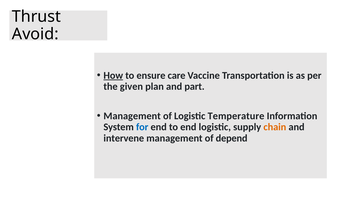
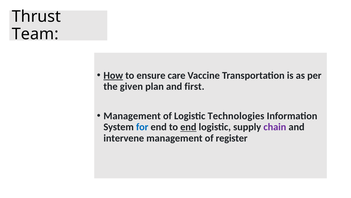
Avoid: Avoid -> Team (35, 34)
part: part -> first (194, 86)
Temperature: Temperature -> Technologies (236, 116)
end underline: none -> present (188, 127)
chain colour: orange -> purple (275, 127)
depend: depend -> register (232, 138)
